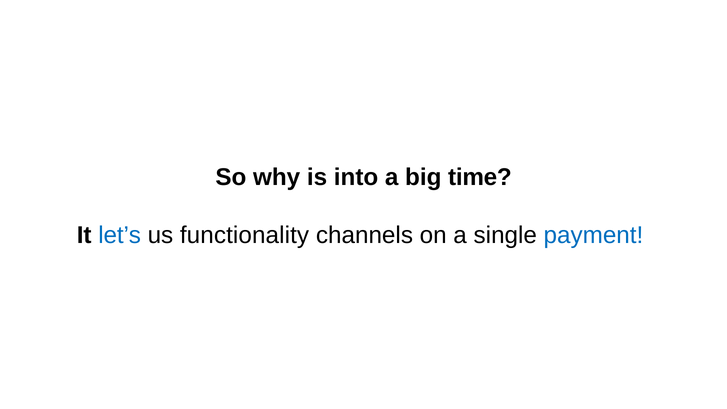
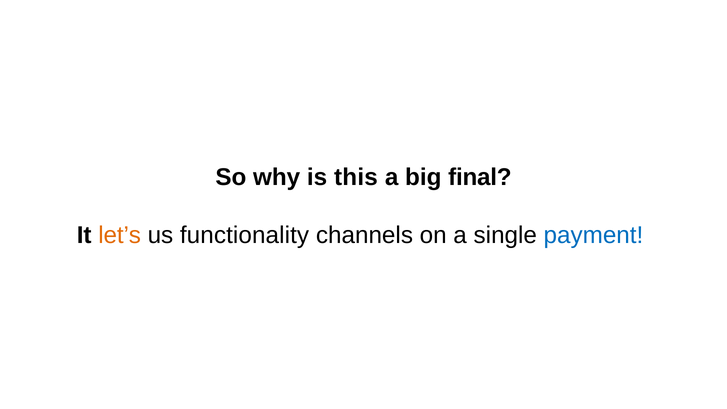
into: into -> this (356, 177)
time: time -> final (480, 177)
let’s colour: blue -> orange (120, 235)
